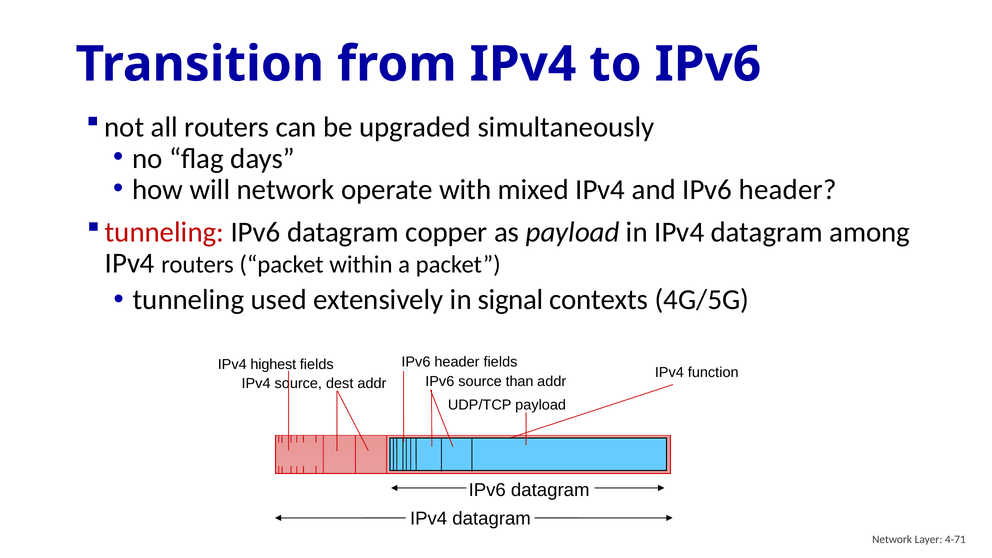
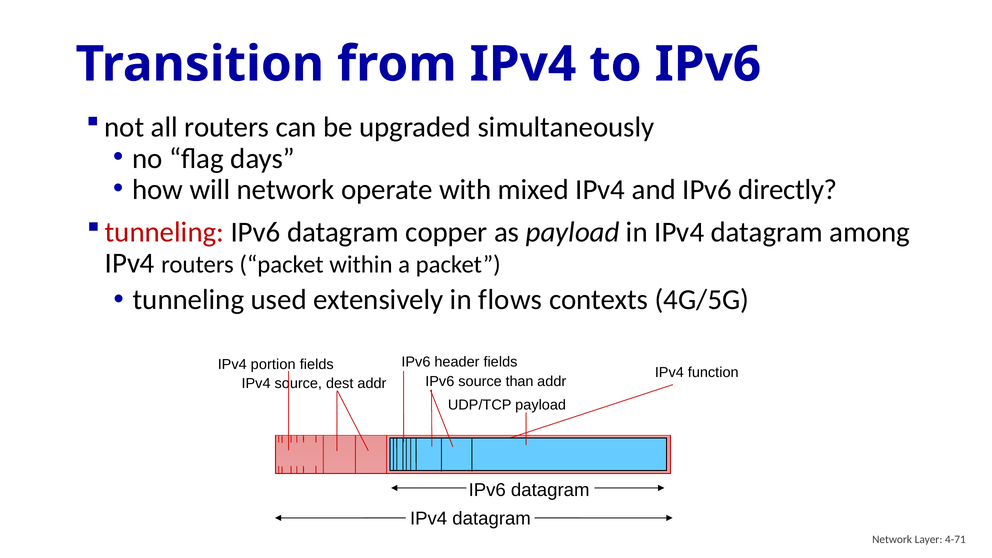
and IPv6 header: header -> directly (788, 190)
signal: signal -> flows (510, 300)
highest: highest -> portion (273, 364)
